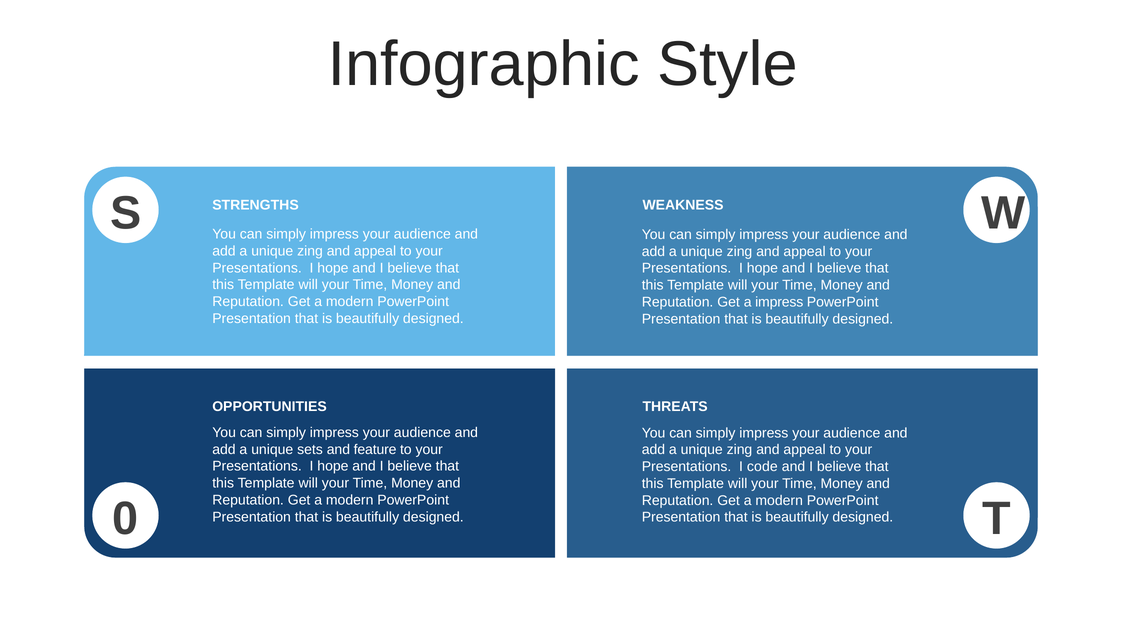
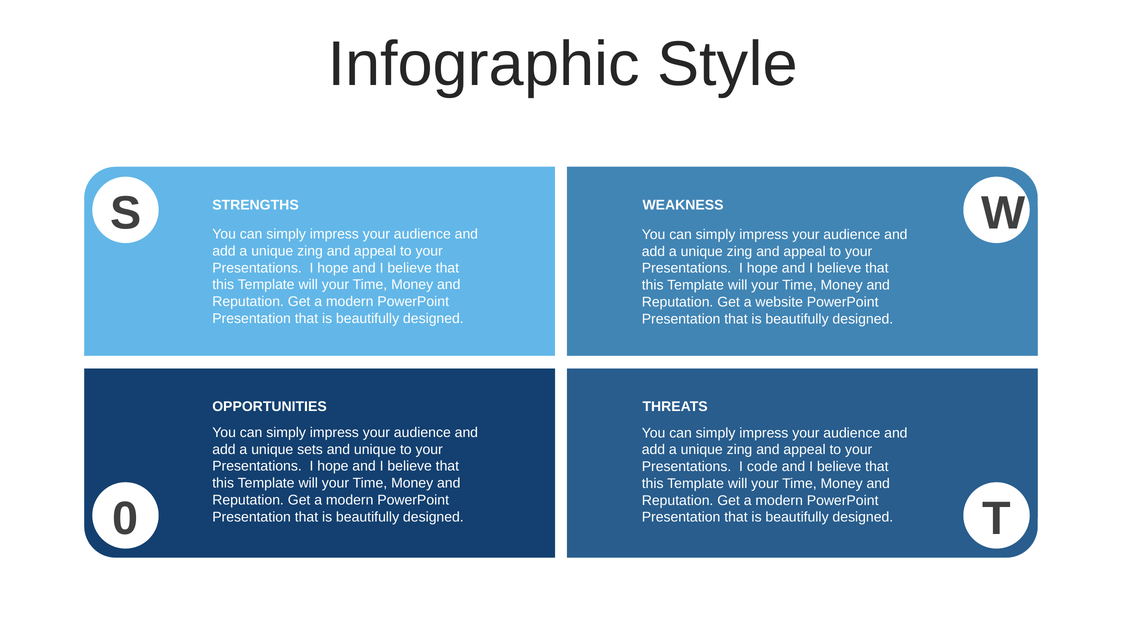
a impress: impress -> website (779, 302)
and feature: feature -> unique (375, 449)
